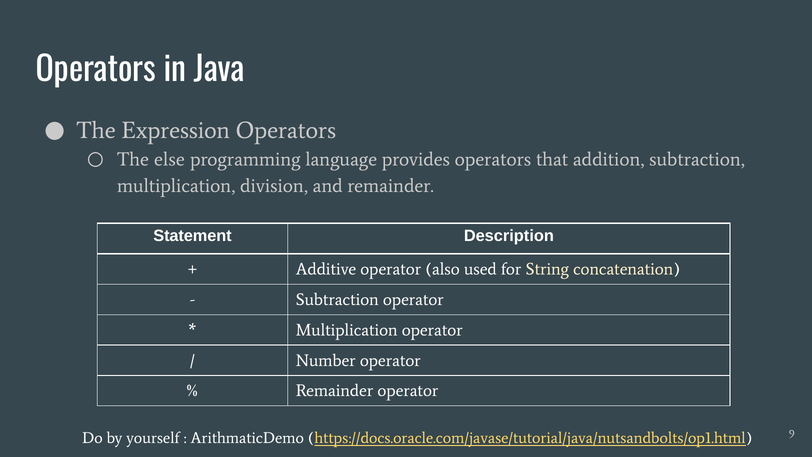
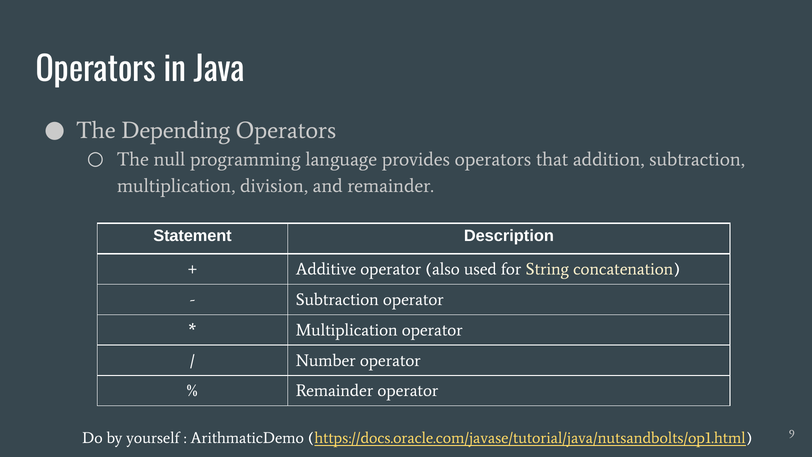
Expression: Expression -> Depending (176, 131)
else: else -> null (169, 159)
